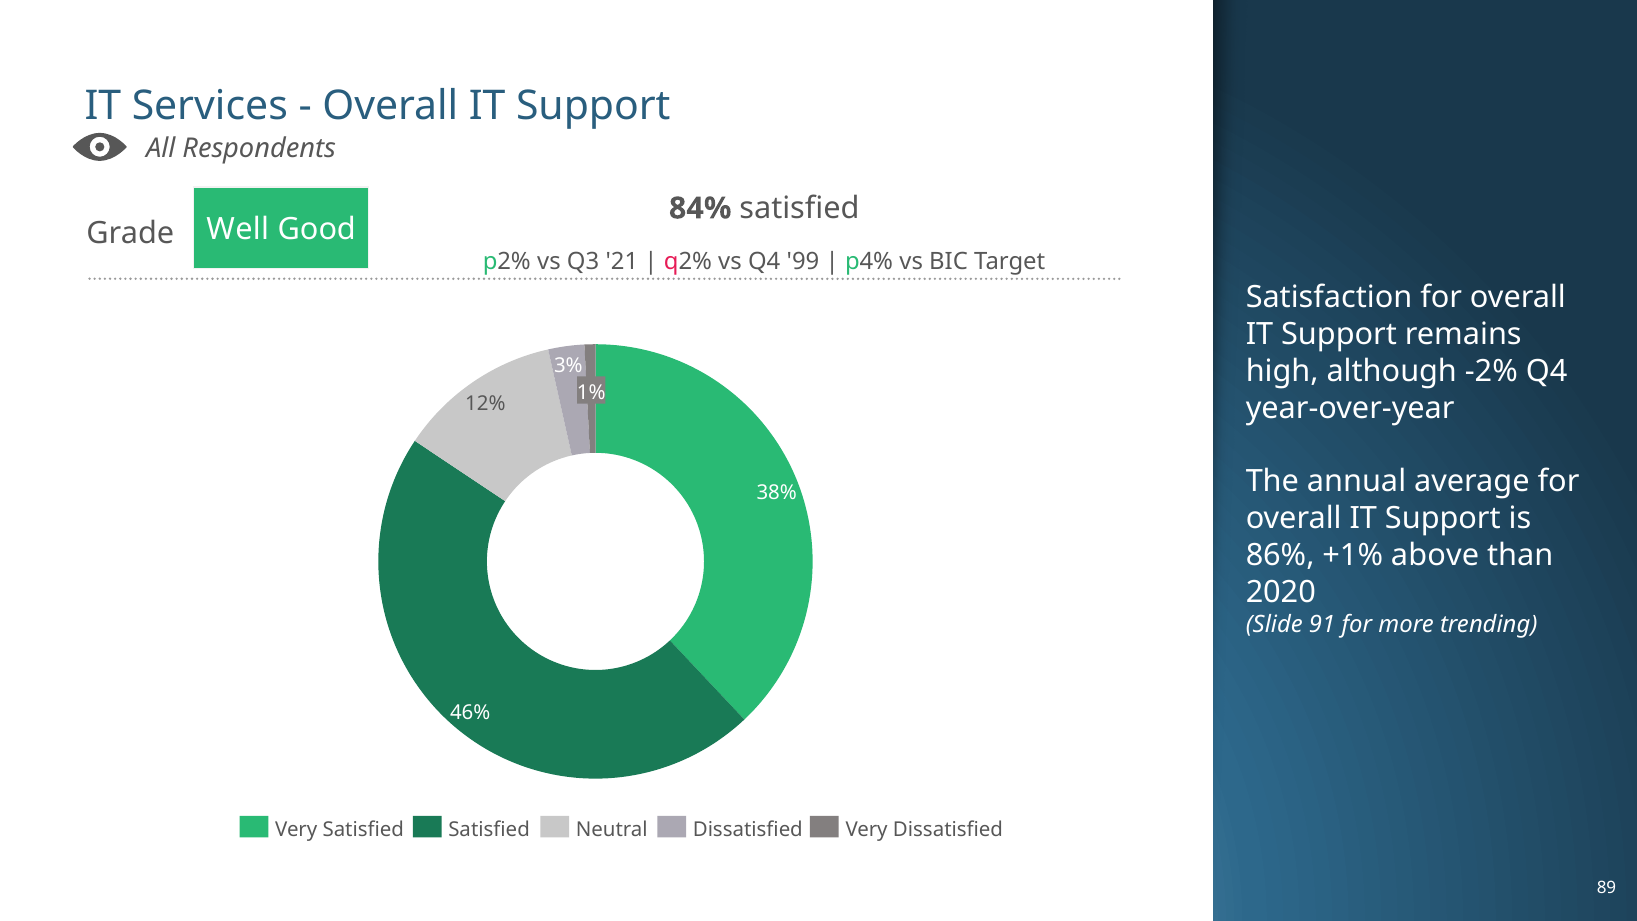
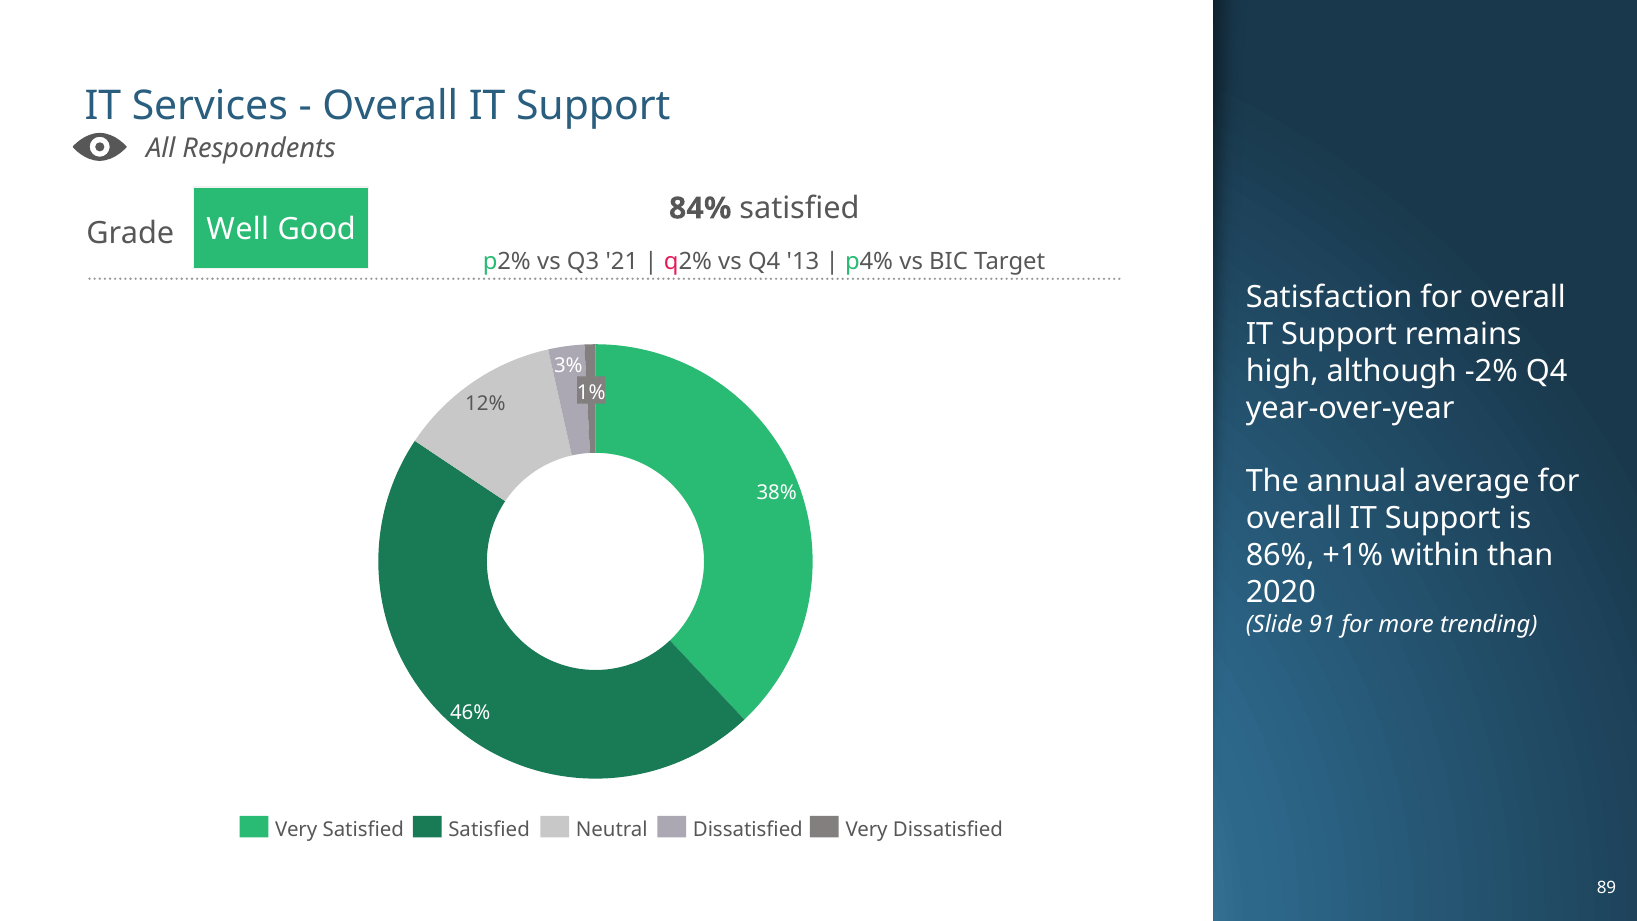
99: 99 -> 13 (803, 261)
above: above -> within (1435, 555)
